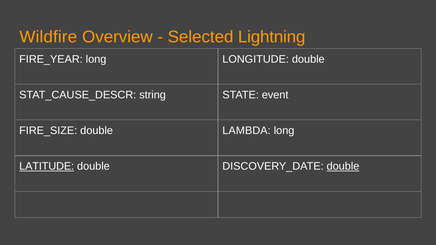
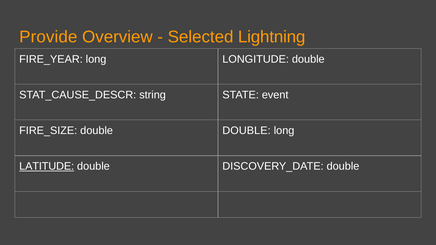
Wildfire: Wildfire -> Provide (48, 37)
double LAMBDA: LAMBDA -> DOUBLE (247, 131)
double underline: present -> none (343, 166)
